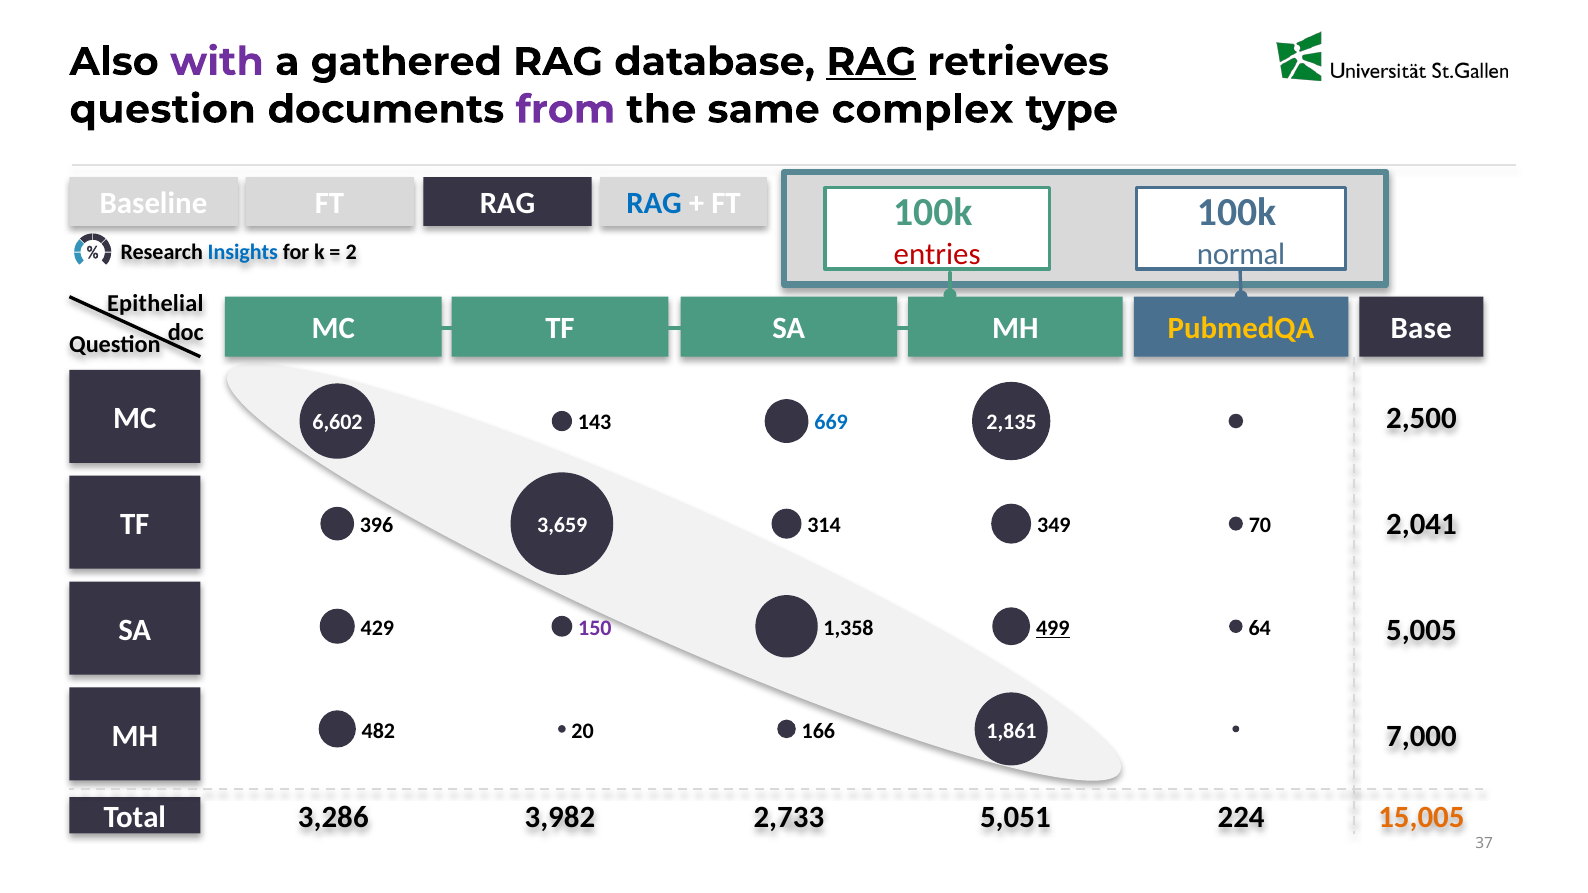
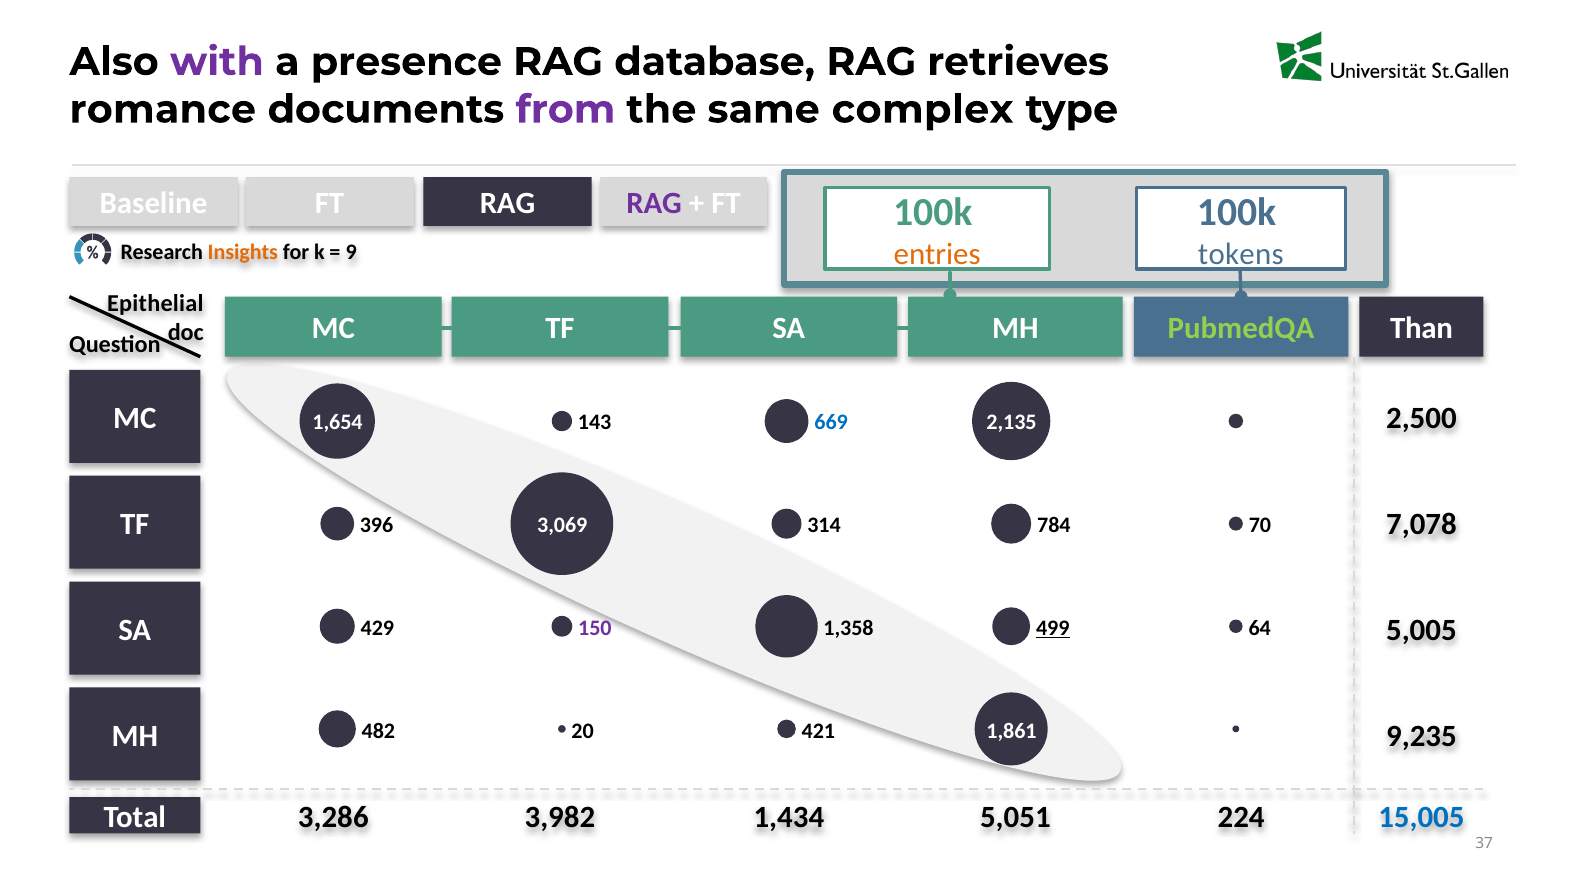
gathered: gathered -> presence (406, 62)
RAG underline: present -> none (871, 62)
question: question -> romance (163, 109)
RAG colour: blue -> purple (654, 204)
entries colour: red -> orange (937, 255)
normal: normal -> tokens (1241, 255)
Insights colour: blue -> orange (243, 252)
2: 2 -> 9 (351, 252)
PubmedQA colour: yellow -> light green (1241, 329)
Base: Base -> Than (1422, 329)
6,602: 6,602 -> 1,654 (338, 423)
2,041: 2,041 -> 7,078 (1421, 525)
3,659: 3,659 -> 3,069 (562, 526)
349: 349 -> 784 (1054, 526)
166: 166 -> 421 (818, 731)
7,000: 7,000 -> 9,235 (1421, 736)
2,733: 2,733 -> 1,434 (789, 818)
15,005 colour: orange -> blue (1421, 818)
